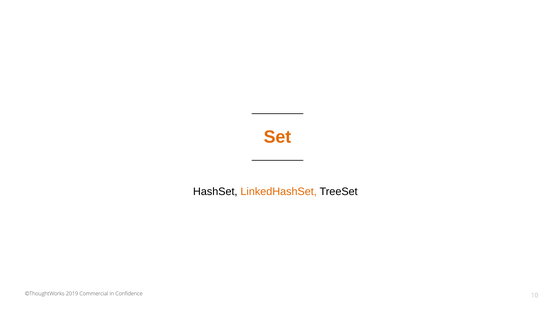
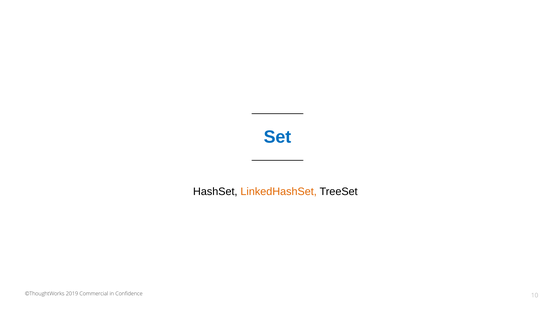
Set colour: orange -> blue (277, 137)
